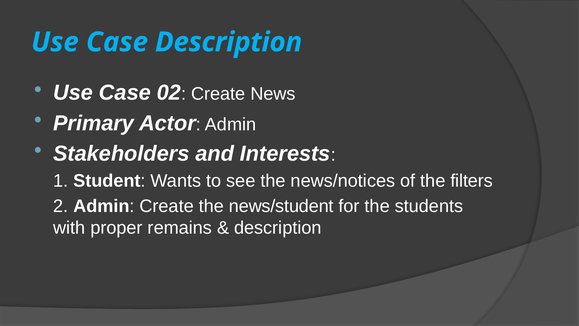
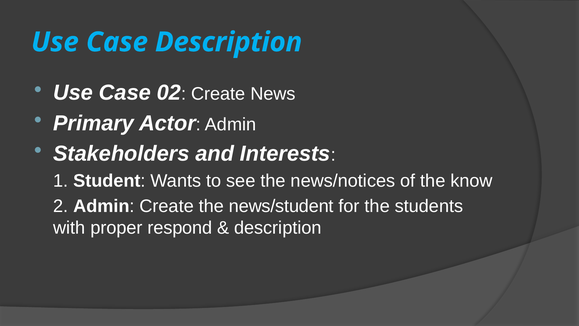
filters: filters -> know (472, 181)
remains: remains -> respond (180, 228)
